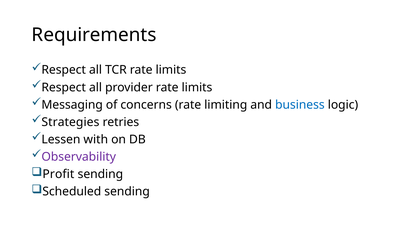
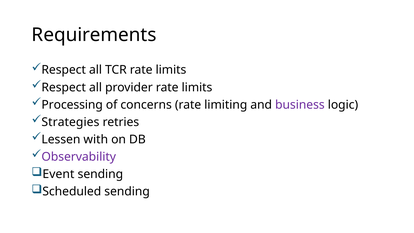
Messaging: Messaging -> Processing (72, 105)
business colour: blue -> purple (300, 105)
Profit: Profit -> Event (58, 174)
